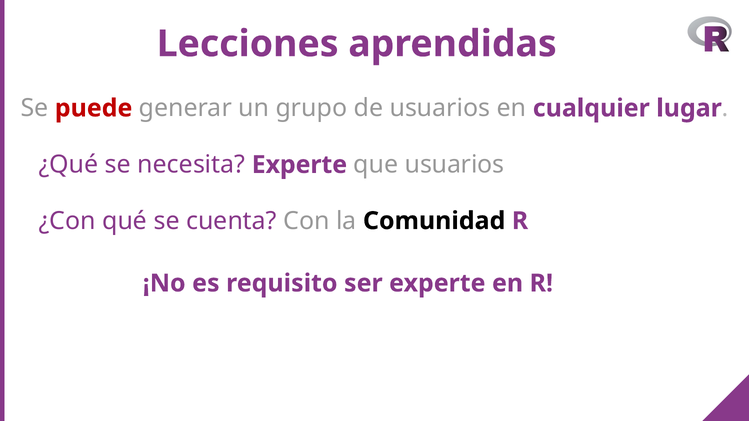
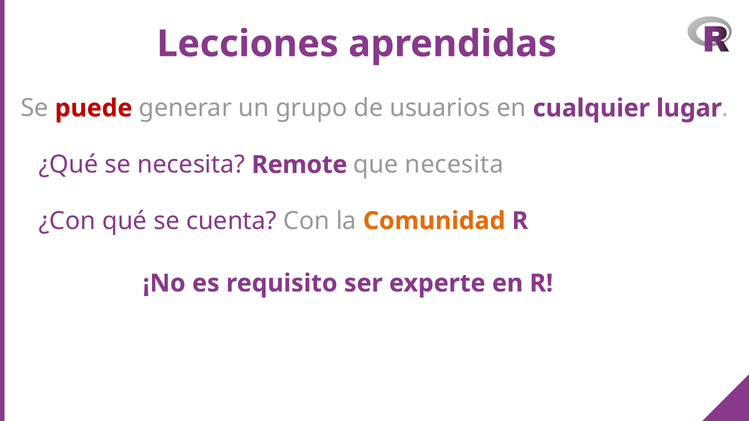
necesita Experte: Experte -> Remote (299, 165)
que usuarios: usuarios -> necesita (454, 165)
Comunidad colour: black -> orange (434, 221)
